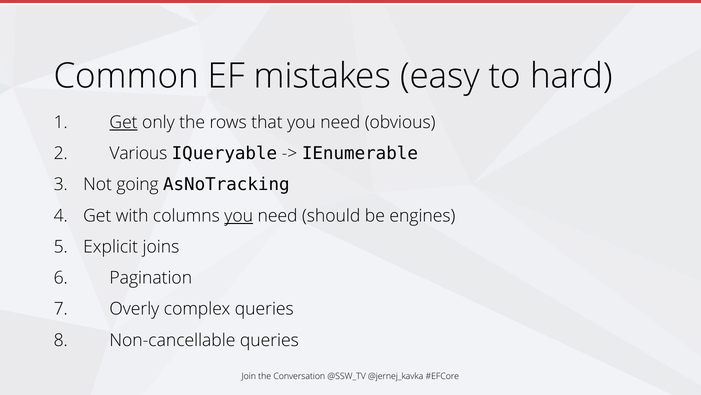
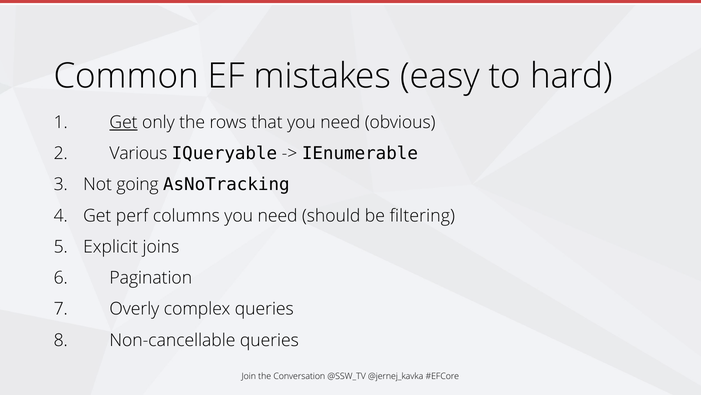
with: with -> perf (132, 215)
you underline: present -> none (239, 215)
engines: engines -> filtering (422, 215)
